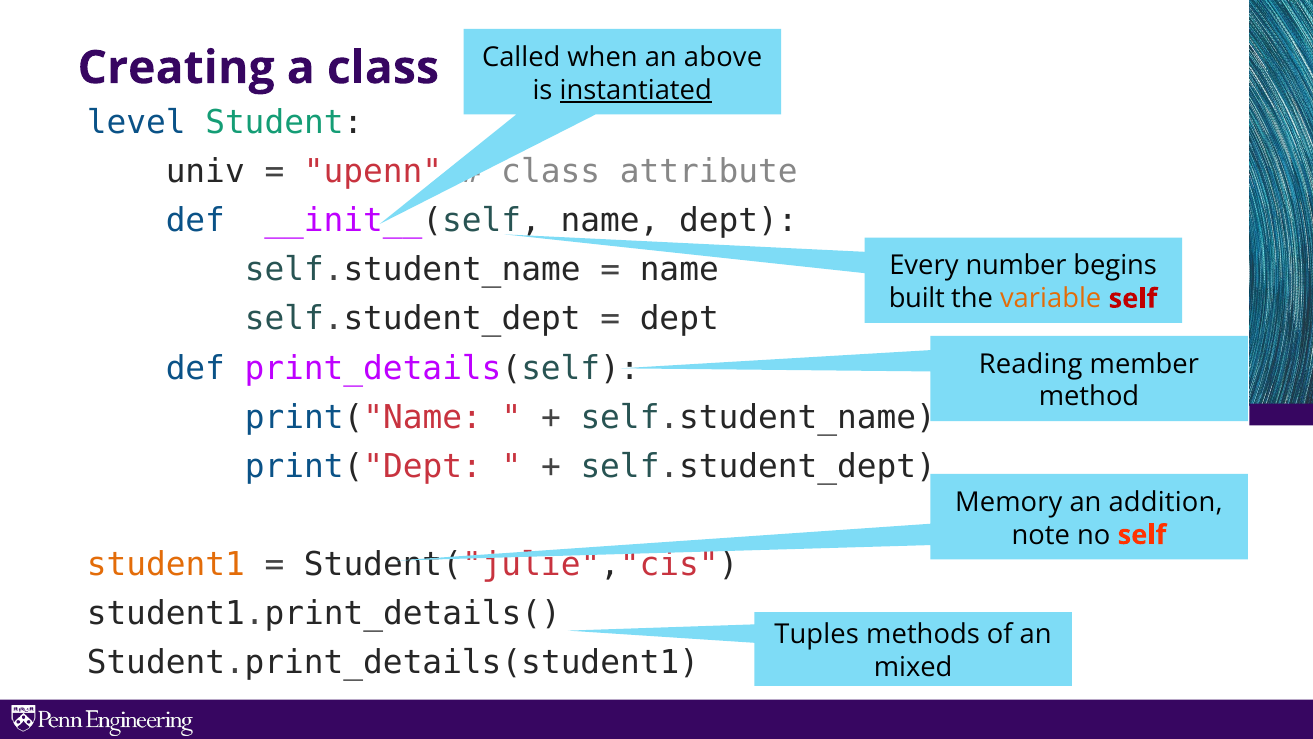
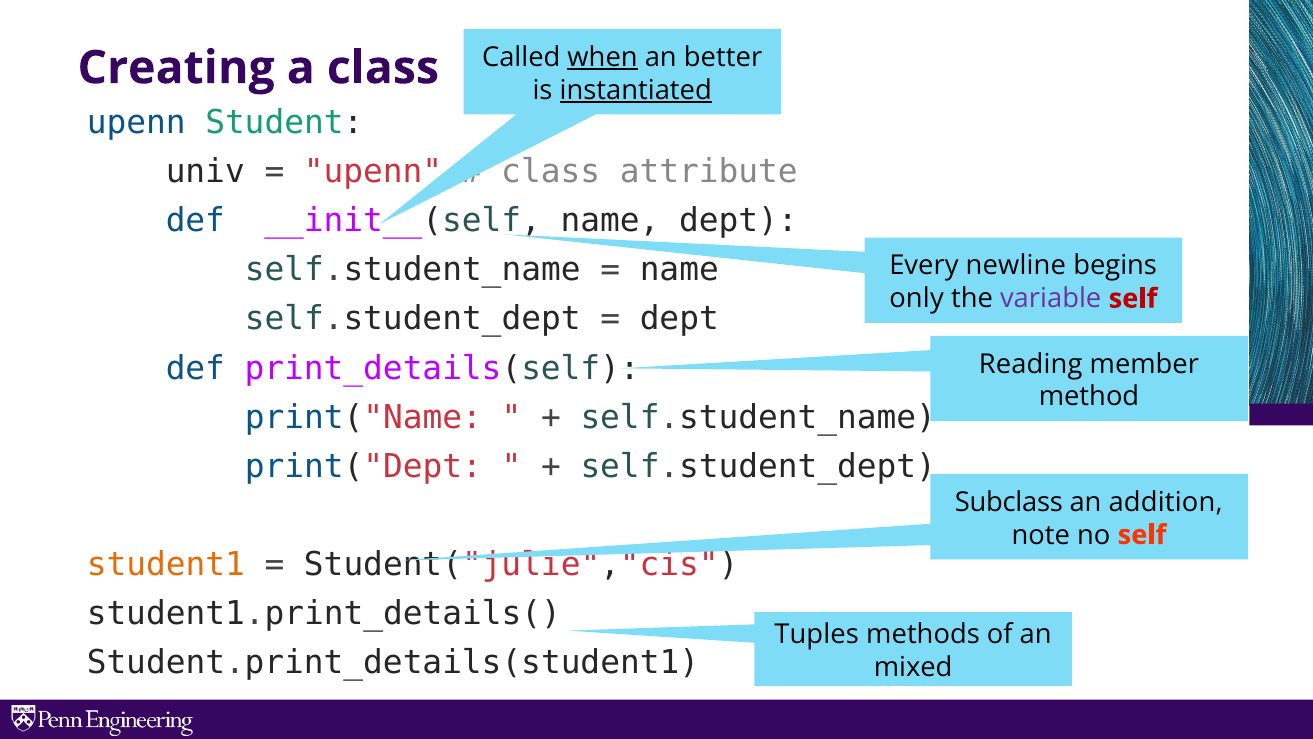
when underline: none -> present (603, 57)
above: above -> better (723, 57)
level: level -> upenn (136, 122)
number: number -> newline (1016, 266)
built: built -> only (917, 298)
variable colour: orange -> purple (1051, 298)
Memory: Memory -> Subclass (1009, 502)
